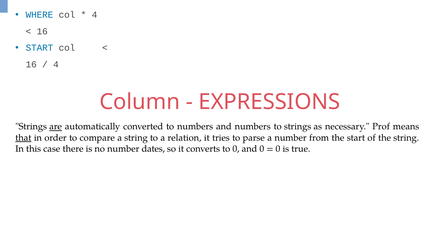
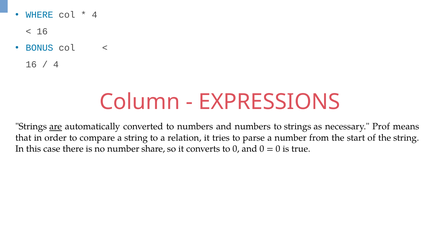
START: START -> BONUS (39, 48)
that underline: present -> none (23, 137)
dates: dates -> share (153, 148)
